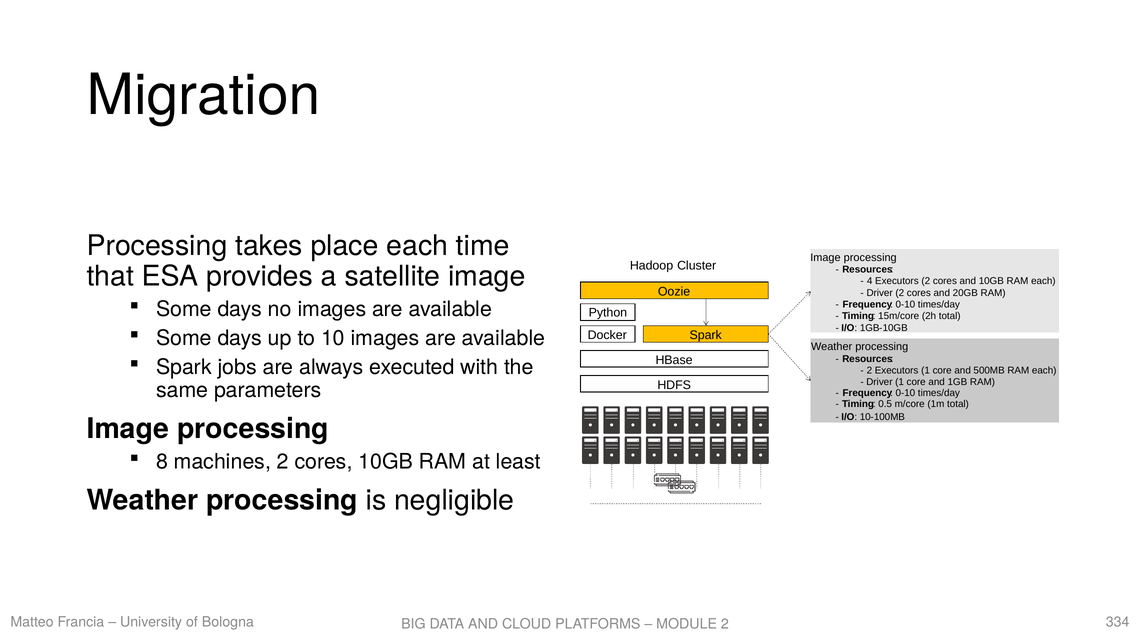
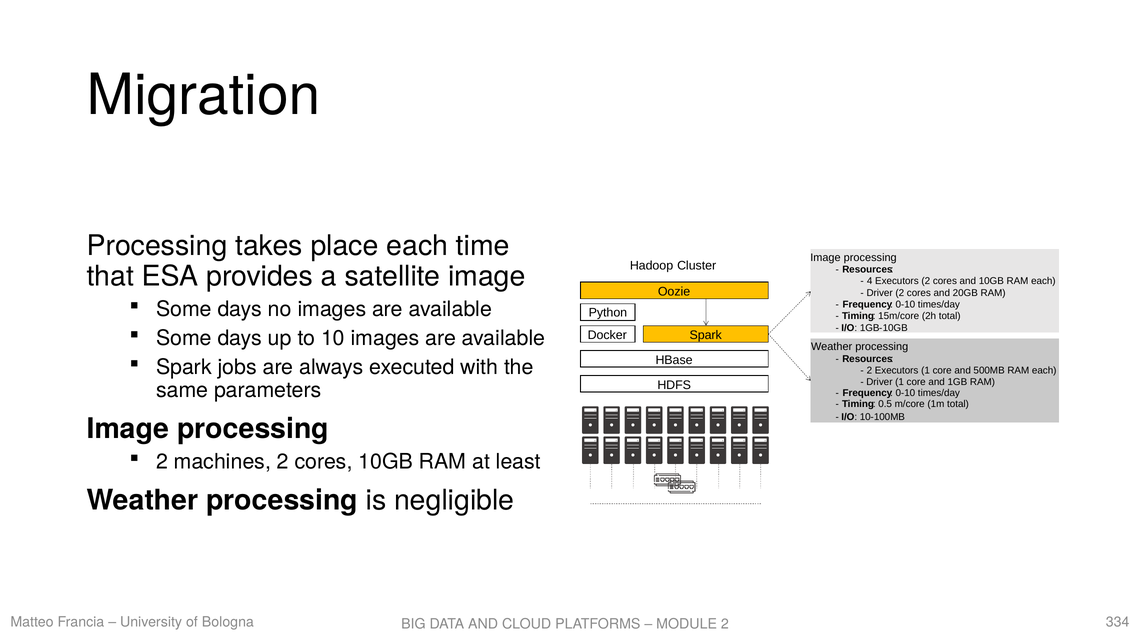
8: 8 -> 2 (162, 462)
